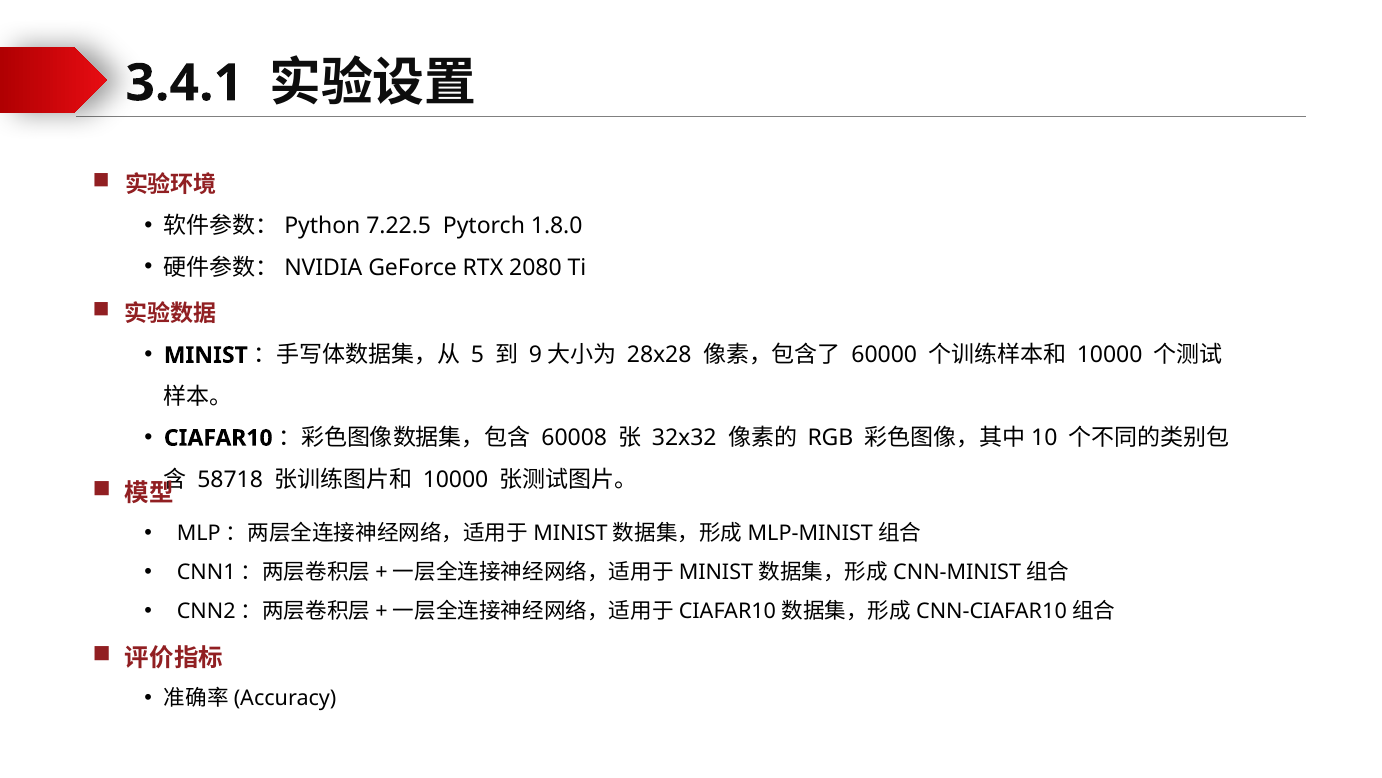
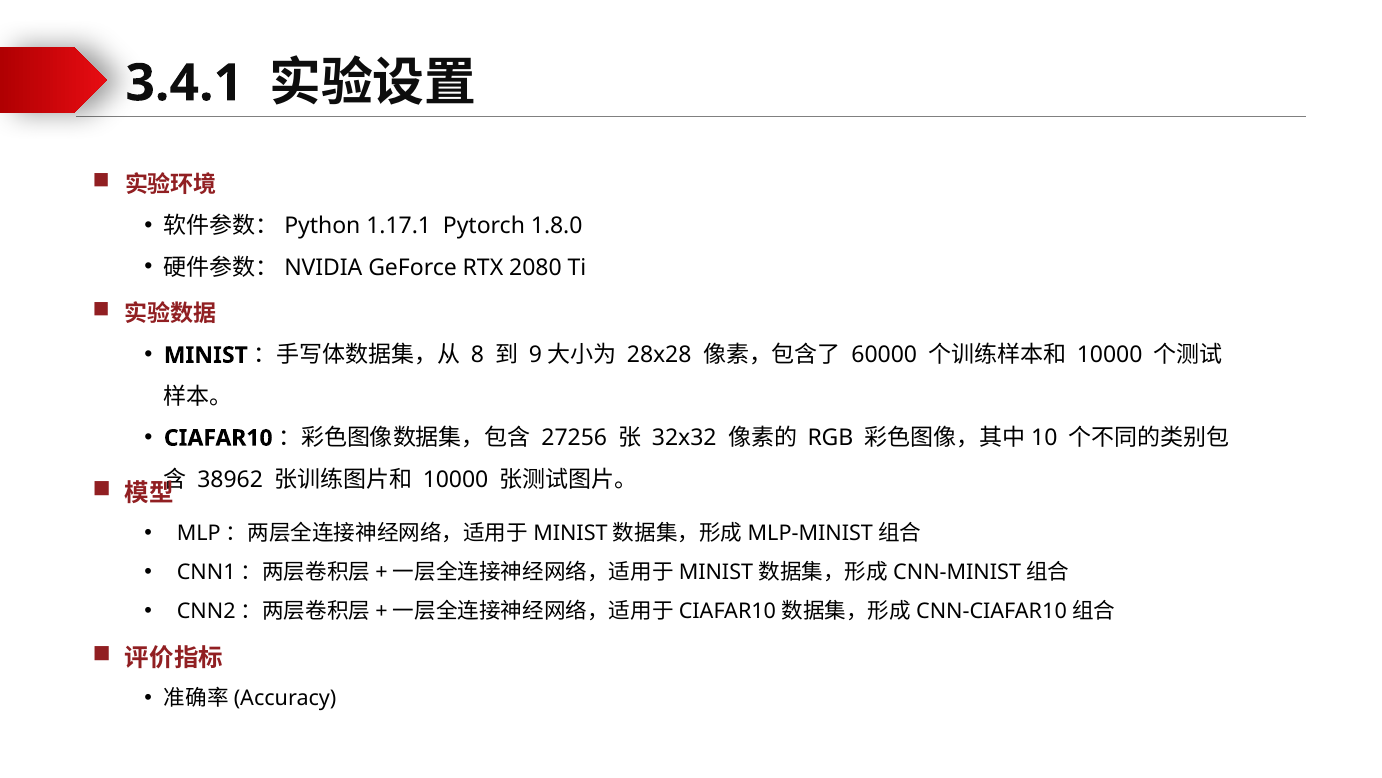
7.22.5: 7.22.5 -> 1.17.1 (399, 226)
5: 5 -> 8 (477, 355)
60008: 60008 -> 27256 (574, 438)
58718: 58718 -> 38962 (230, 479)
